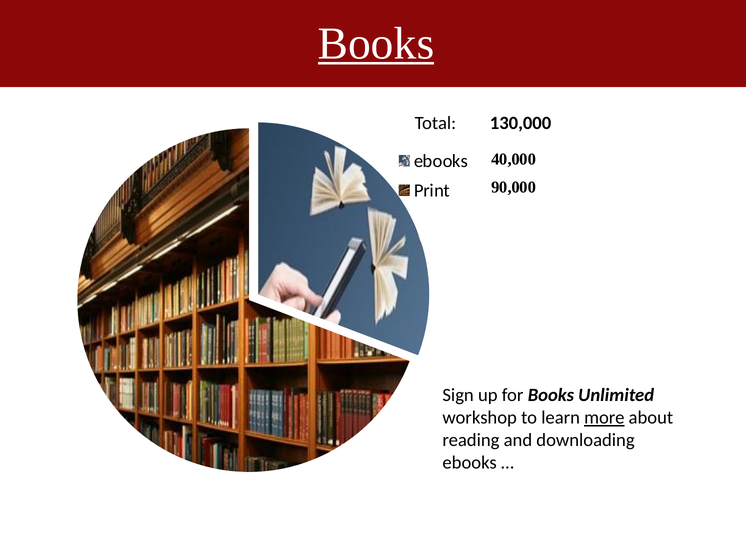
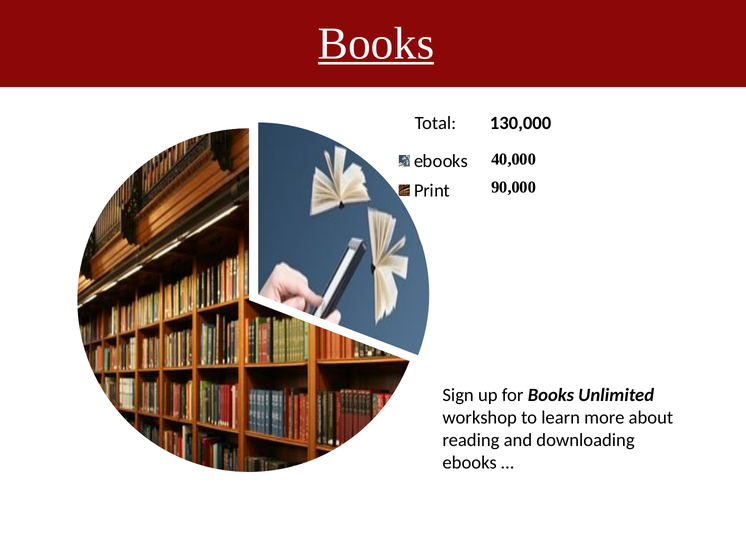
more underline: present -> none (604, 417)
